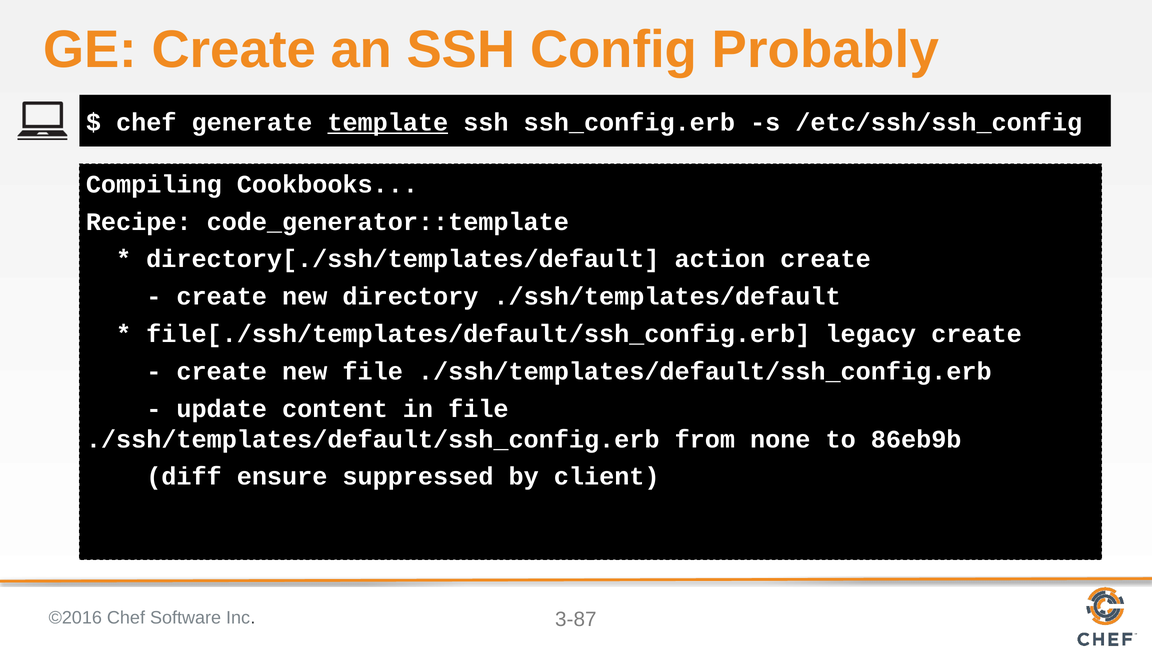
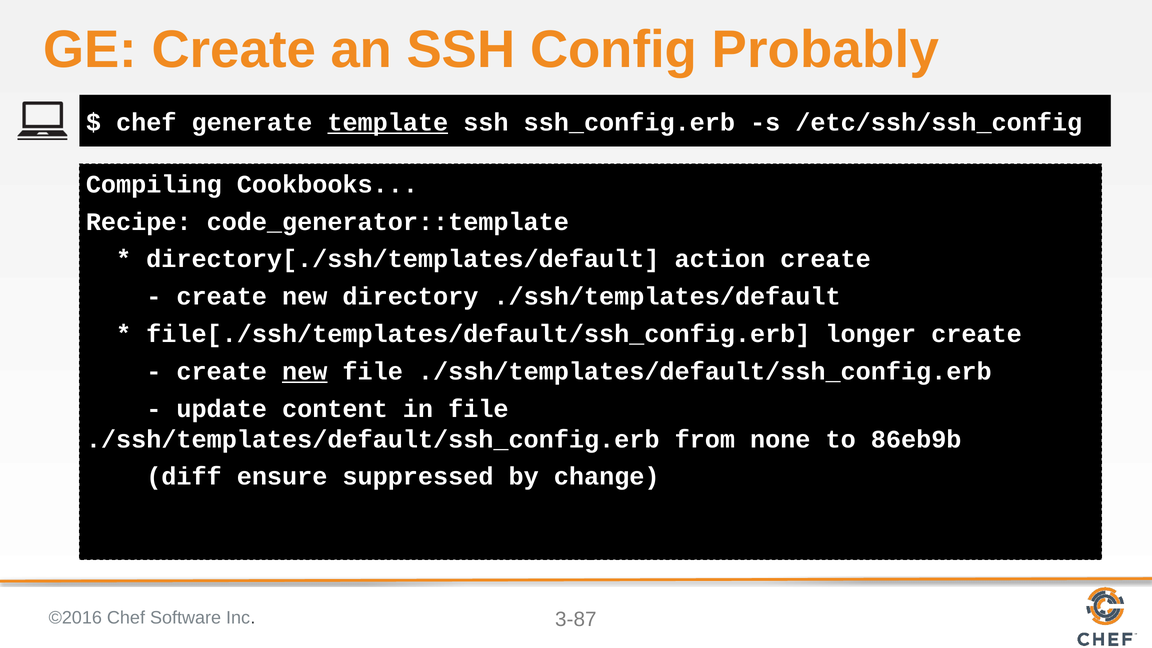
legacy: legacy -> longer (871, 334)
new underline: none -> present (305, 371)
client: client -> change (607, 477)
